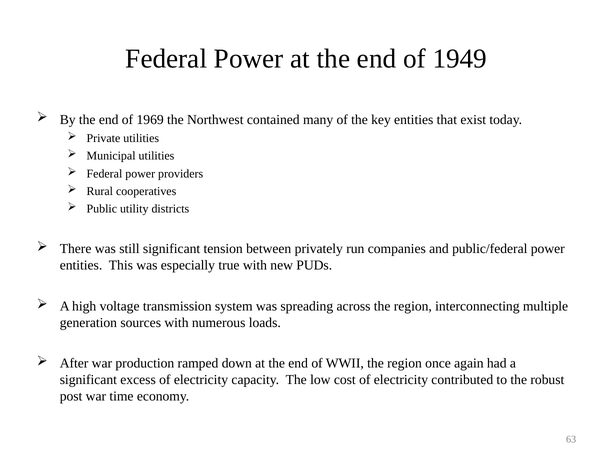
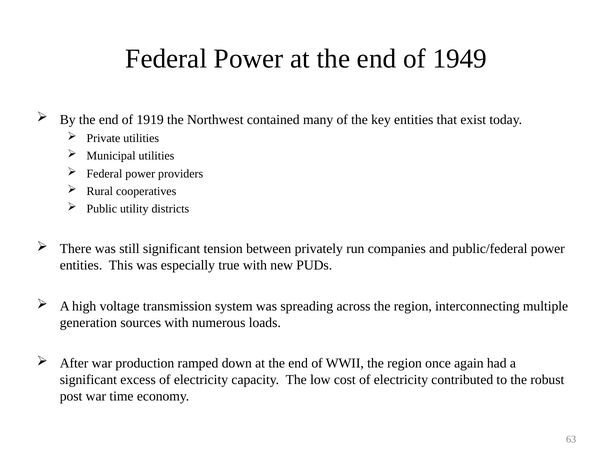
1969: 1969 -> 1919 (150, 119)
